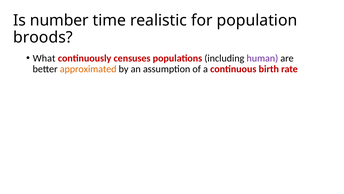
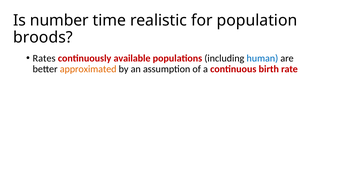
What: What -> Rates (44, 58)
continuously censuses: censuses -> available (132, 58)
human colour: purple -> blue (262, 58)
